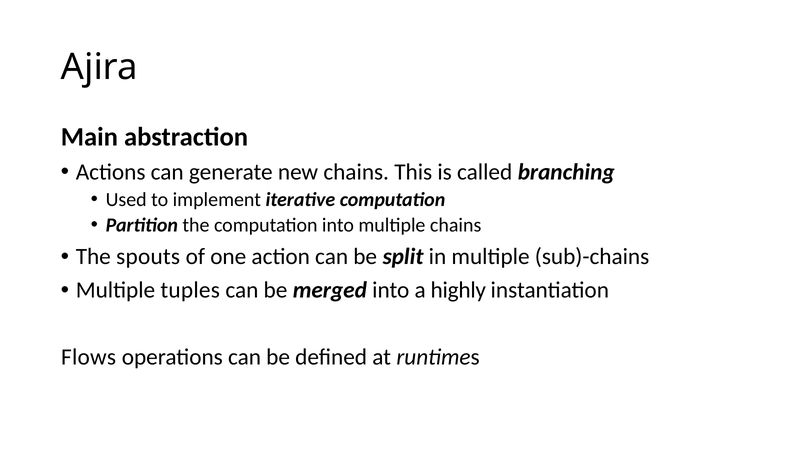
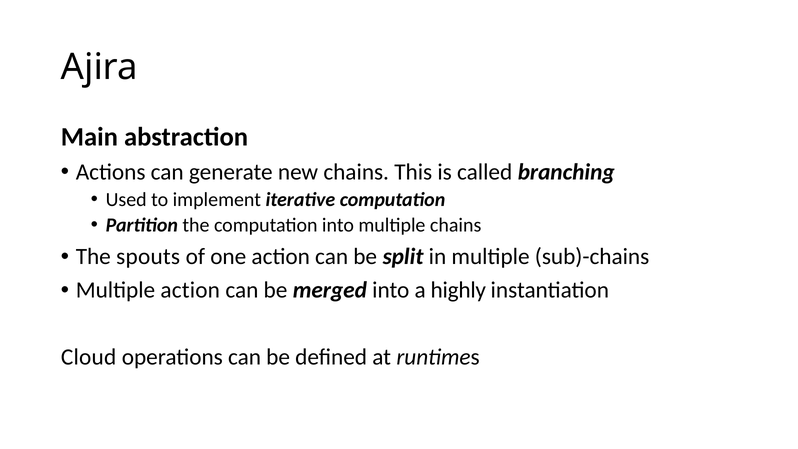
Multiple tuples: tuples -> action (190, 290)
Flows: Flows -> Cloud (89, 357)
